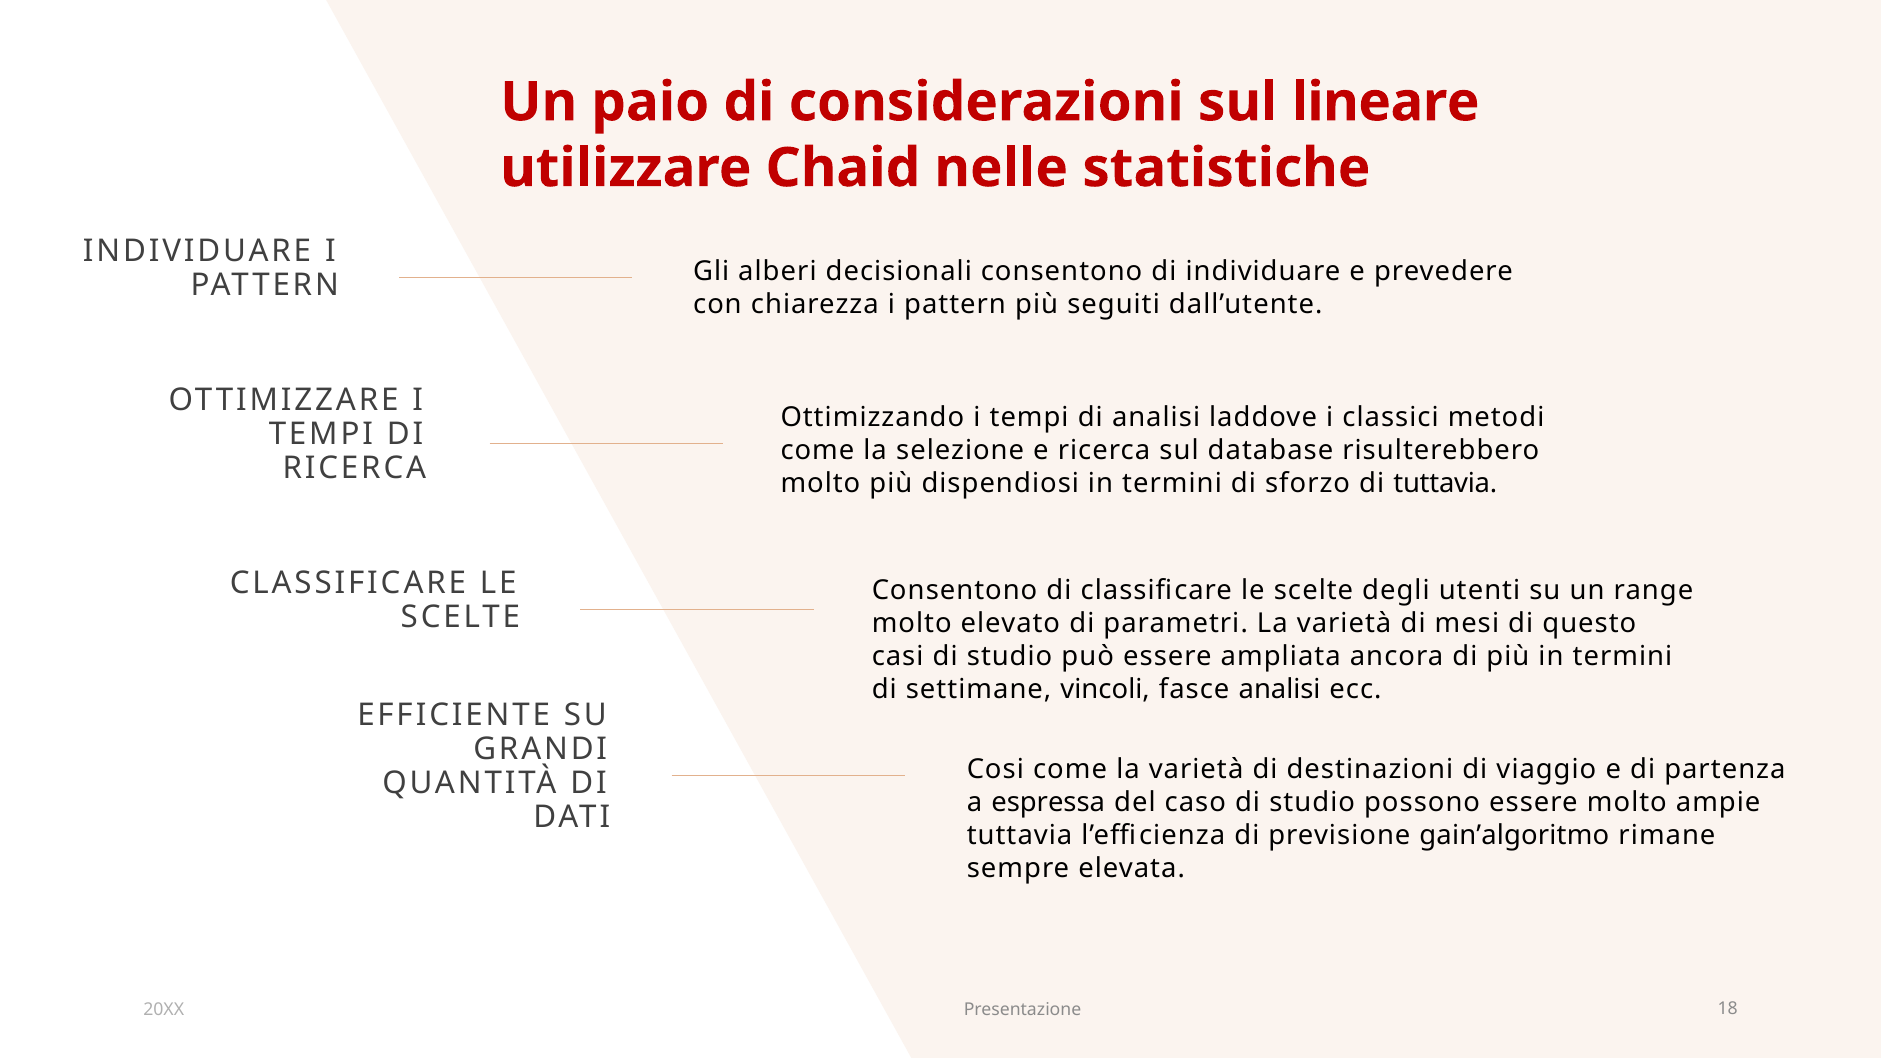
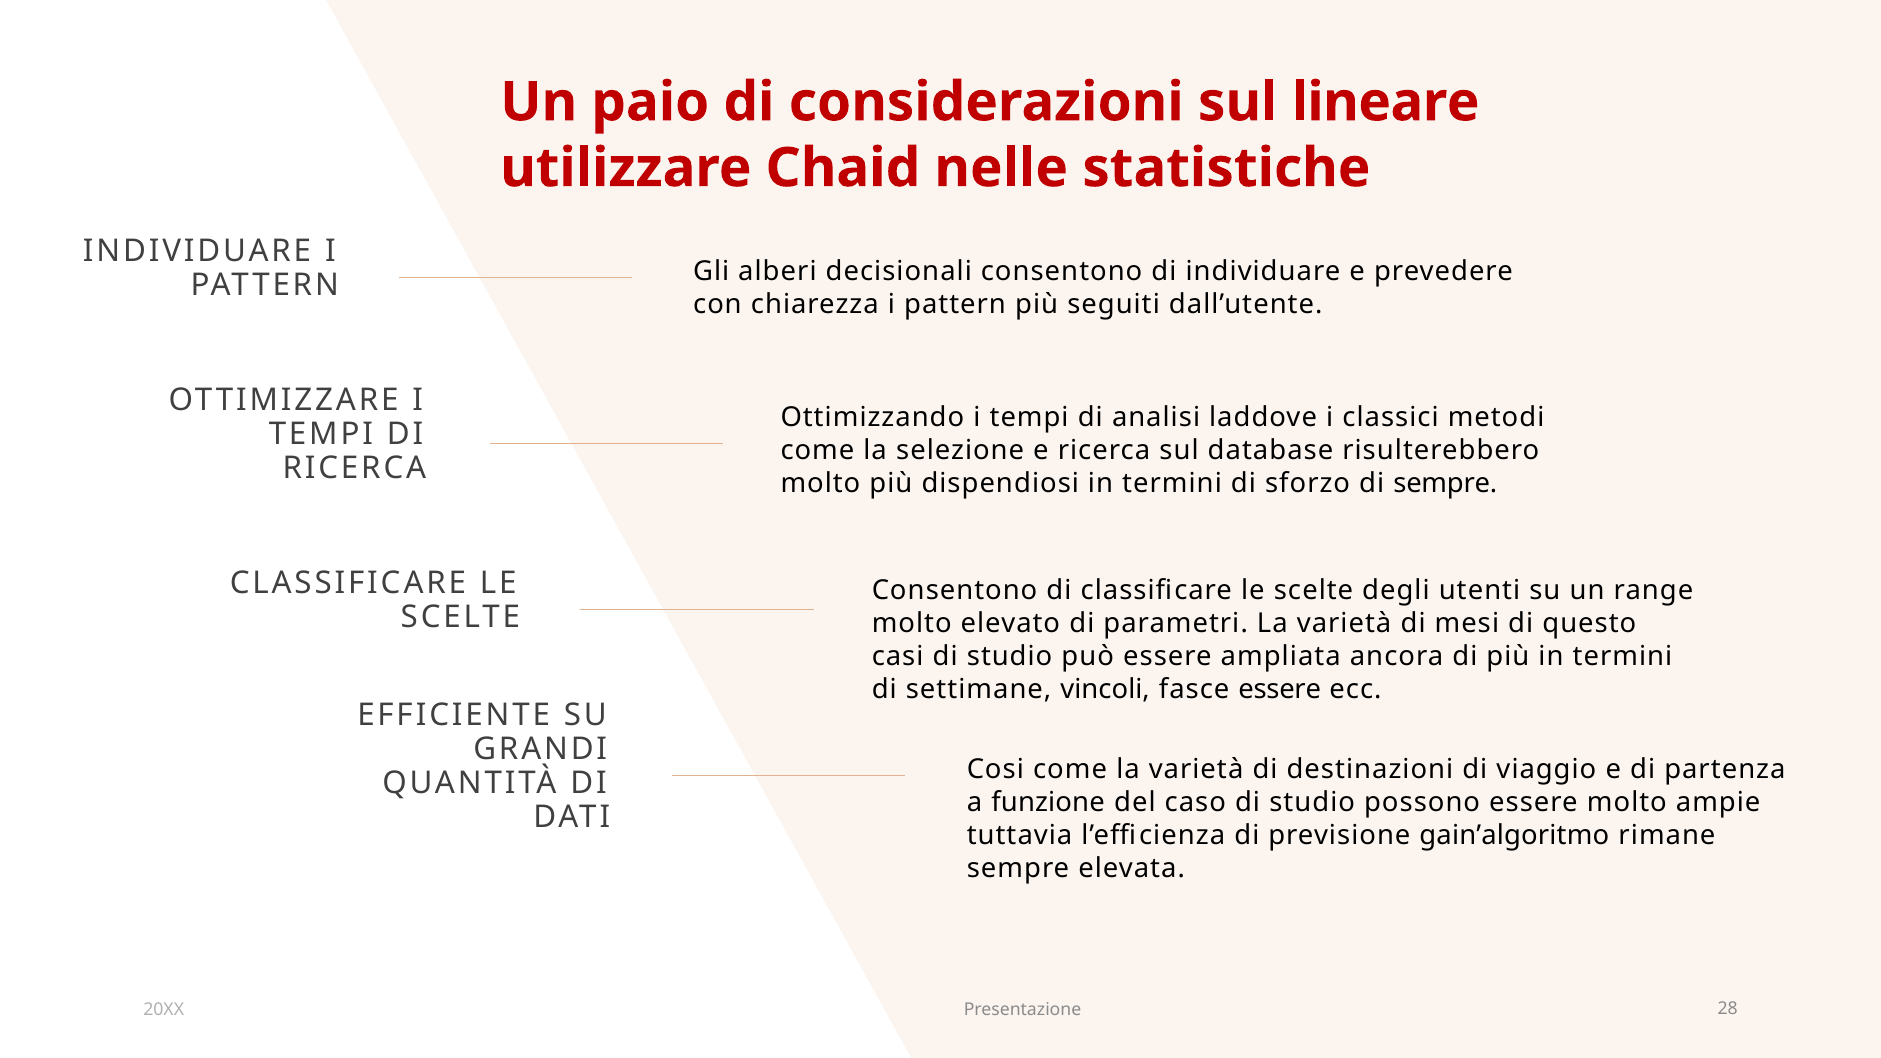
di tuttavia: tuttavia -> sempre (1445, 483)
fasce analisi: analisi -> essere (1280, 690)
espressa: espressa -> funzione (1048, 803)
18: 18 -> 28 (1728, 1009)
